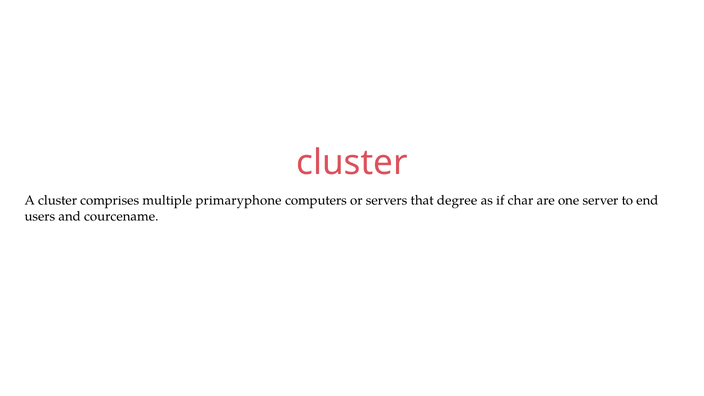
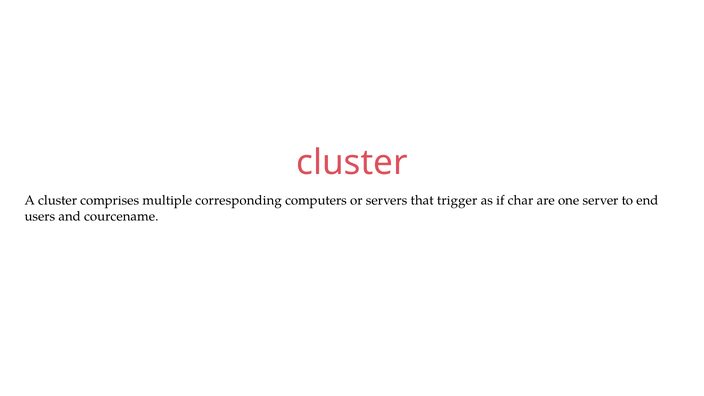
primaryphone: primaryphone -> corresponding (239, 201)
degree: degree -> trigger (457, 201)
